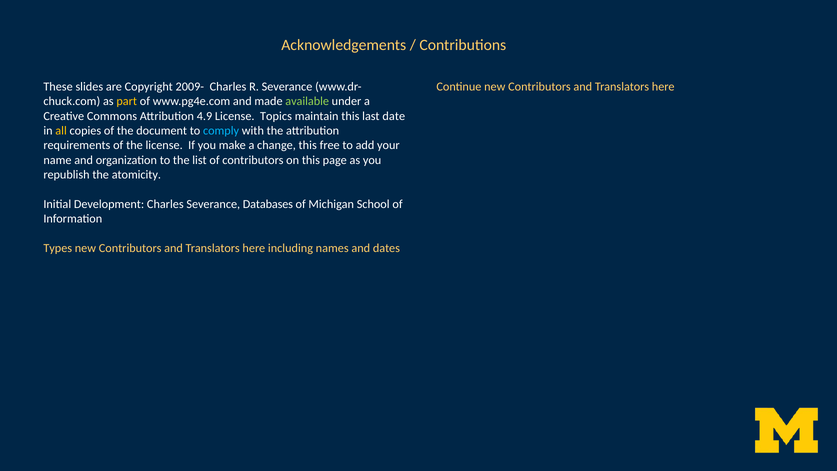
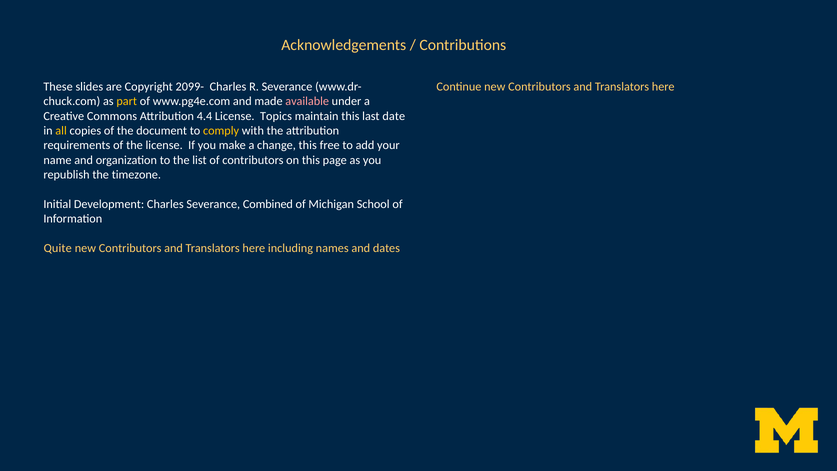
2009-: 2009- -> 2099- (190, 87)
available colour: light green -> pink (307, 101)
4.9: 4.9 -> 4.4 (204, 116)
comply colour: light blue -> yellow (221, 131)
atomicity: atomicity -> timezone (136, 175)
Databases: Databases -> Combined (268, 204)
Types: Types -> Quite (58, 248)
